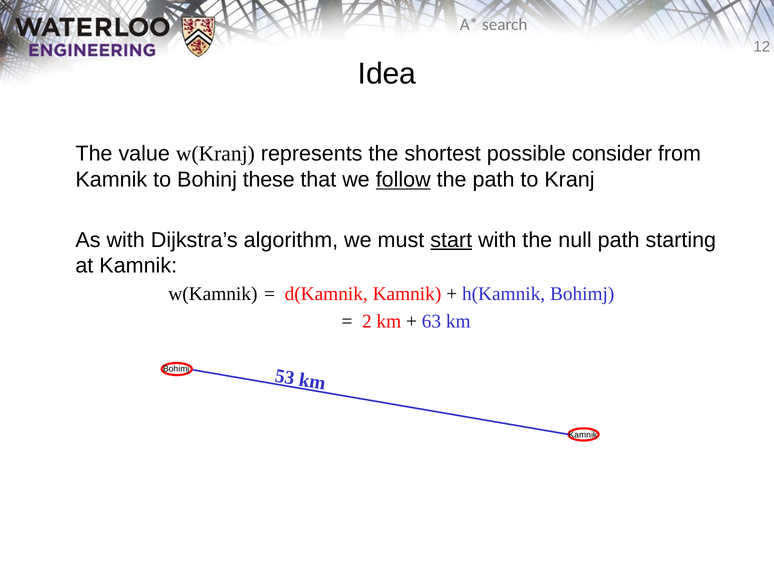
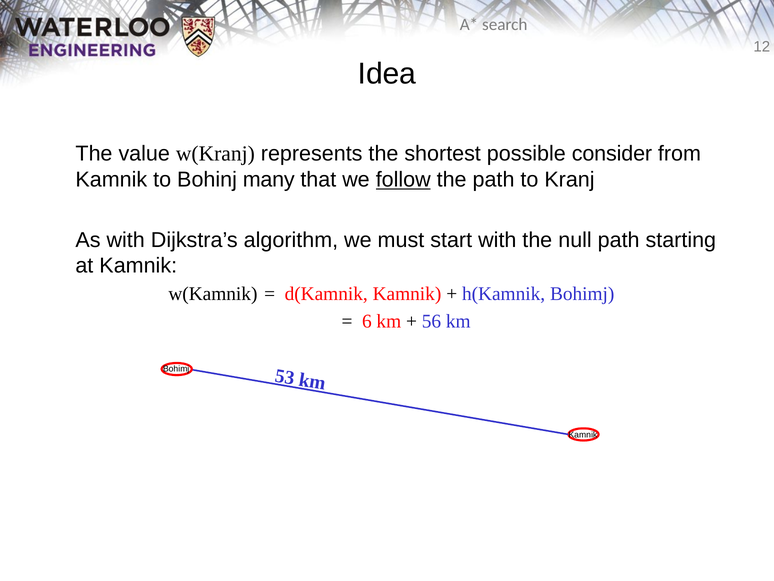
these: these -> many (269, 180)
start underline: present -> none (451, 240)
2: 2 -> 6 (367, 321)
63: 63 -> 56 (431, 321)
